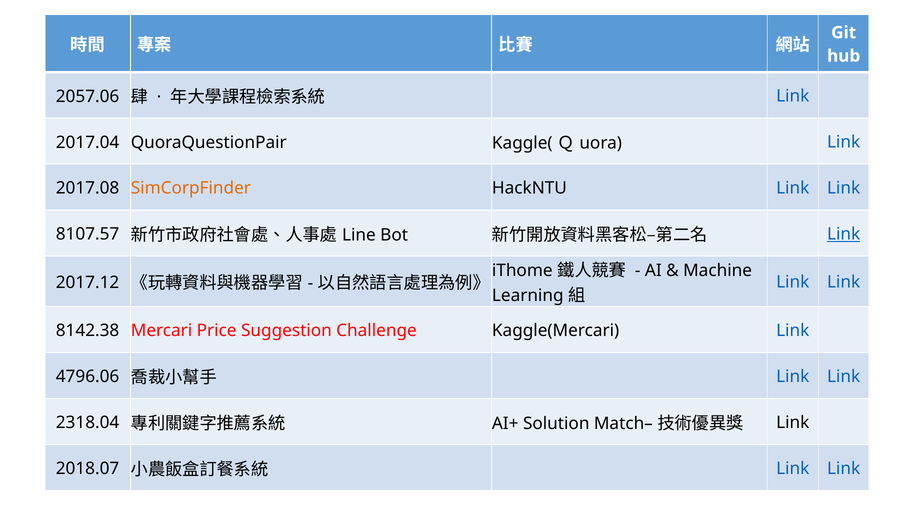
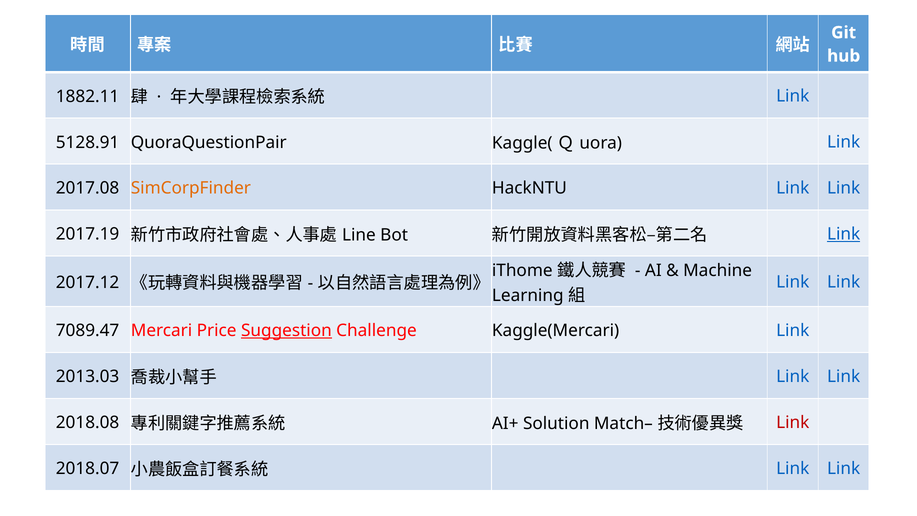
2057.06: 2057.06 -> 1882.11 (88, 96)
2017.04: 2017.04 -> 5128.91 (88, 142)
8107.57: 8107.57 -> 2017.19 (88, 234)
8142.38: 8142.38 -> 7089.47 (88, 331)
Suggestion underline: none -> present (286, 331)
4796.06: 4796.06 -> 2013.03 (88, 377)
2318.04: 2318.04 -> 2018.08 (88, 422)
Link colour: black -> red (793, 422)
